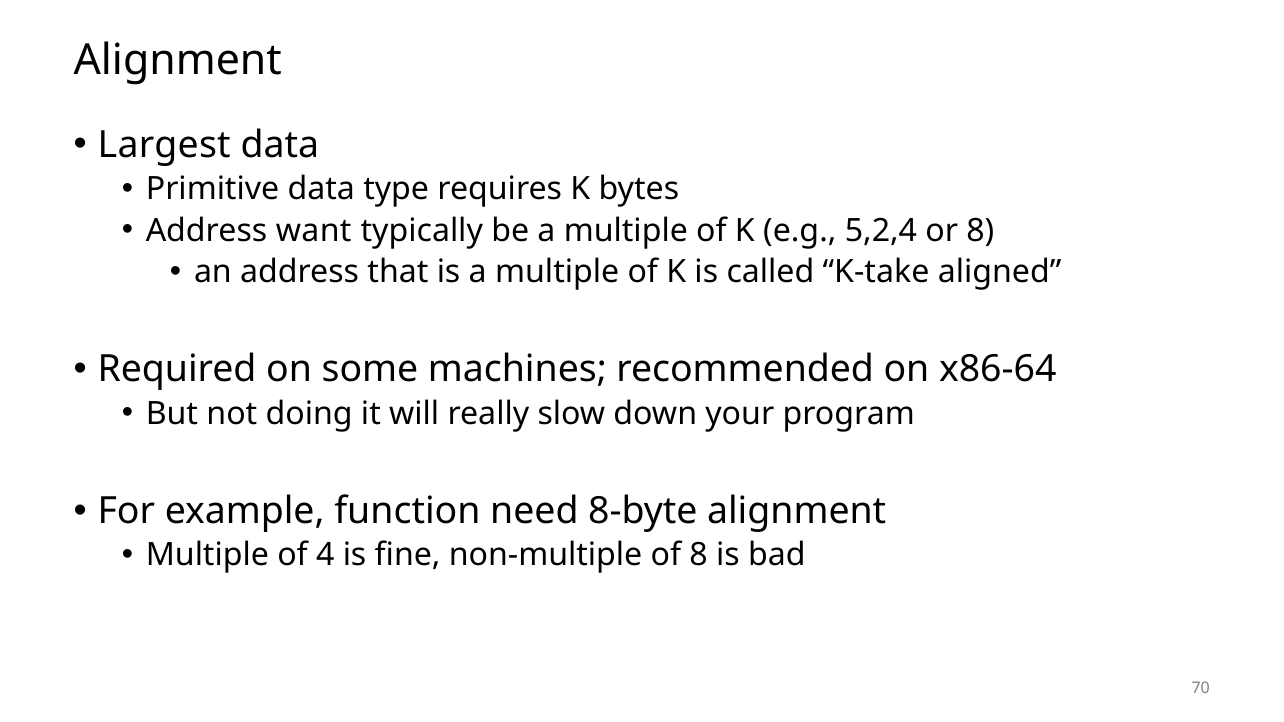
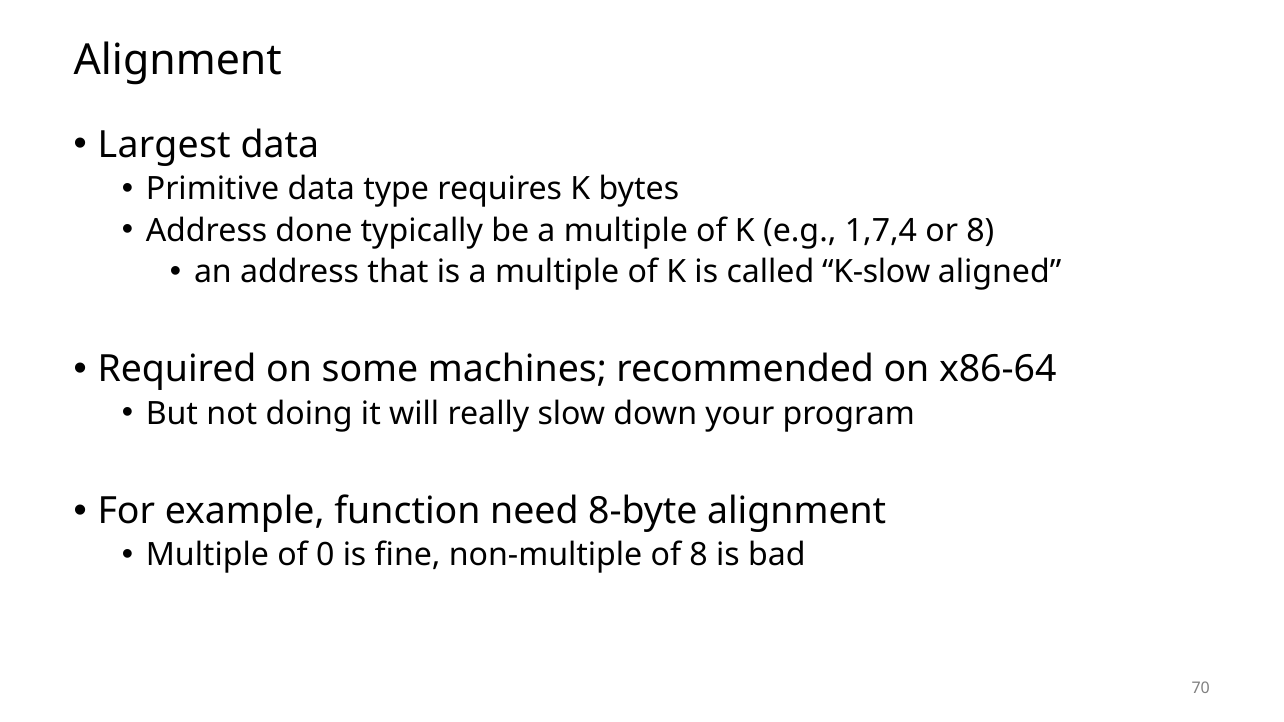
want: want -> done (314, 231)
5,2,4: 5,2,4 -> 1,7,4 (881, 231)
K-take: K-take -> K-slow (876, 272)
4: 4 -> 0 (325, 556)
